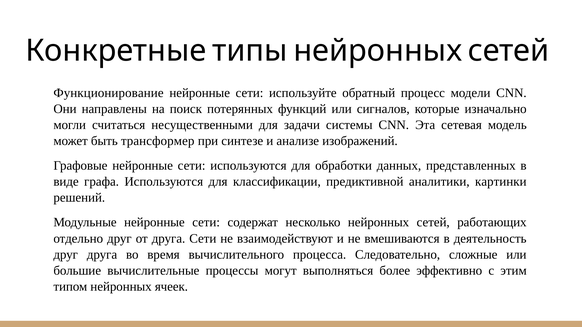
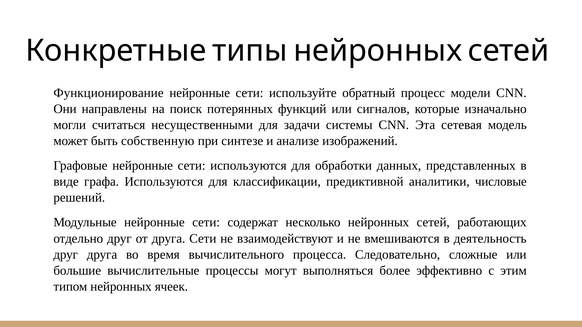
трансформер: трансформер -> собственную (158, 141)
картинки: картинки -> числовые (501, 182)
